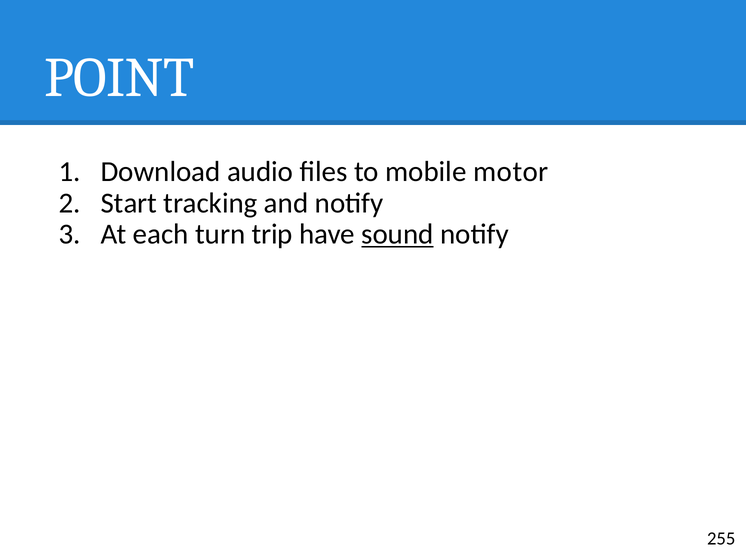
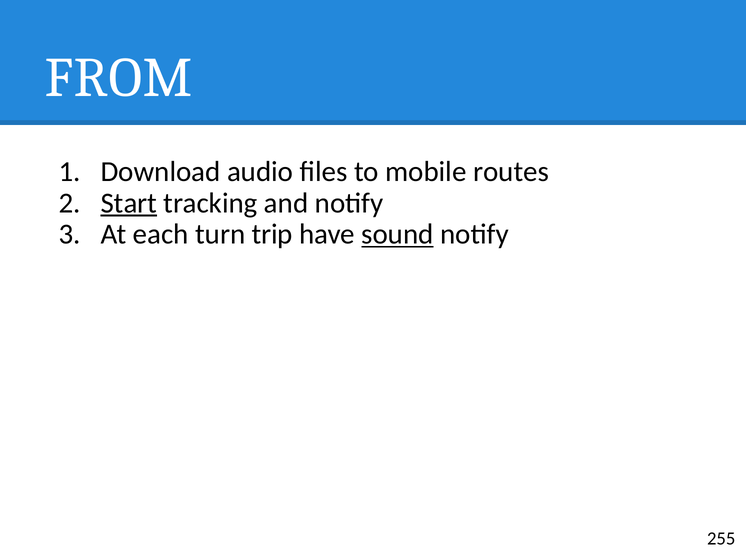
POINT: POINT -> FROM (119, 78)
motor: motor -> routes (511, 172)
Start underline: none -> present (129, 203)
